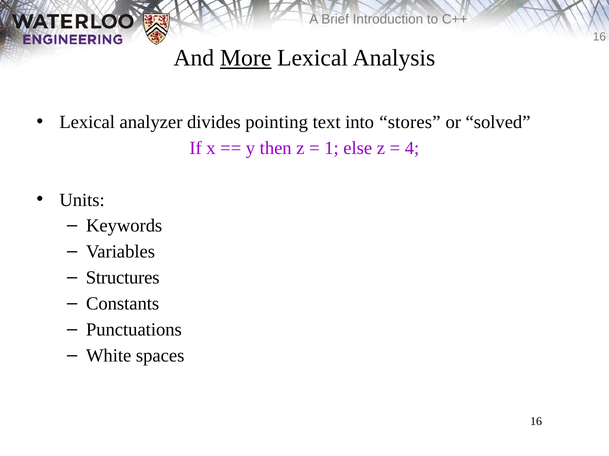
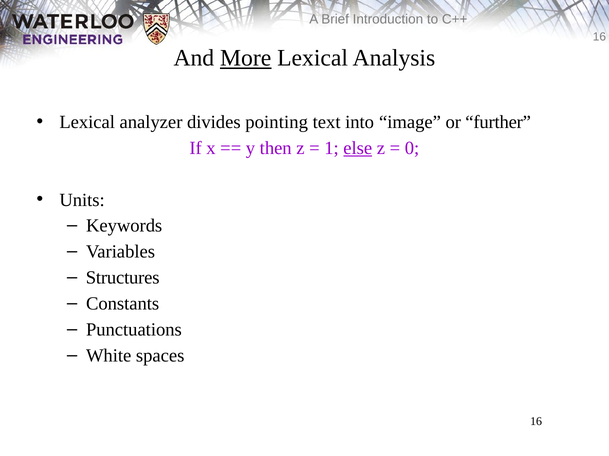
stores: stores -> image (410, 122)
solved: solved -> further (498, 122)
else underline: none -> present (358, 148)
4: 4 -> 0 (412, 148)
